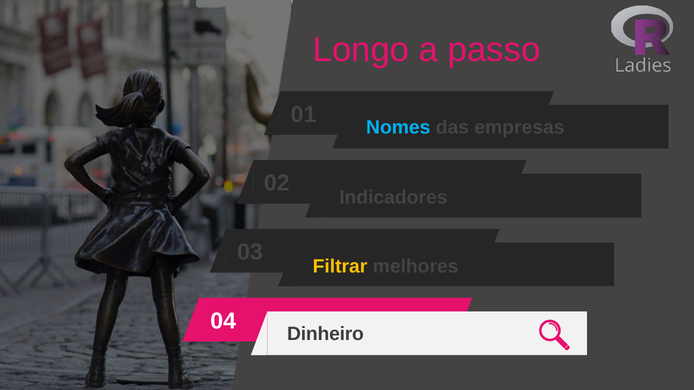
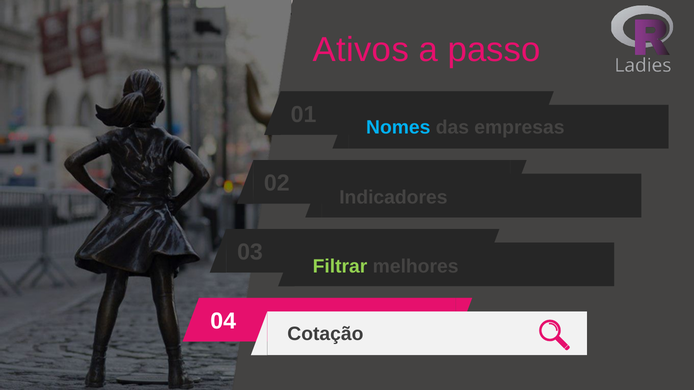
Longo: Longo -> Ativos (361, 50)
Filtrar colour: yellow -> light green (340, 266)
Dinheiro: Dinheiro -> Cotação (325, 334)
